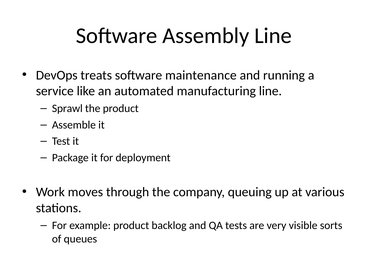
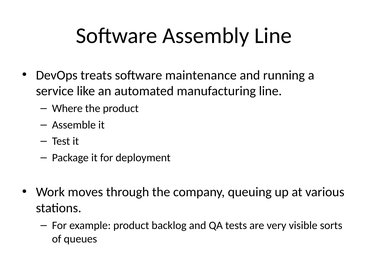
Sprawl: Sprawl -> Where (67, 109)
